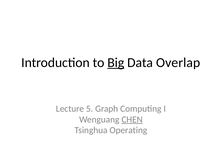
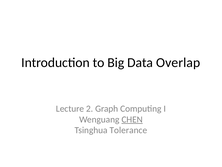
Big underline: present -> none (116, 62)
5: 5 -> 2 (90, 108)
Operating: Operating -> Tolerance (128, 130)
